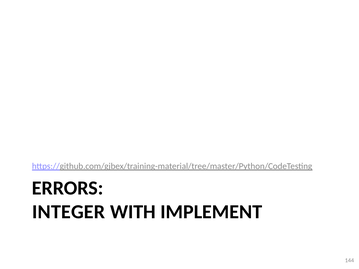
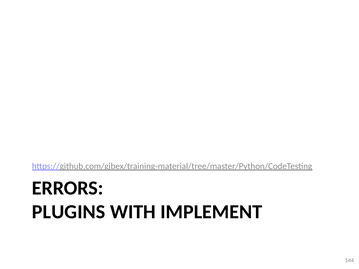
INTEGER: INTEGER -> PLUGINS (69, 212)
